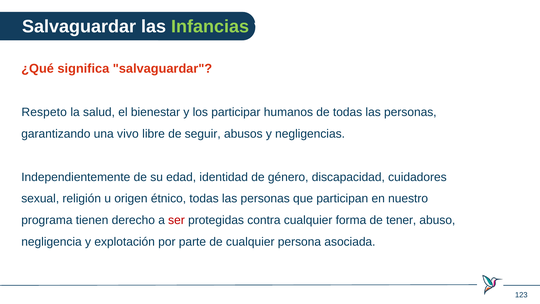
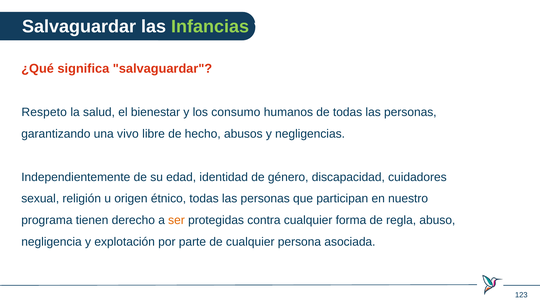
participar: participar -> consumo (236, 112)
seguir: seguir -> hecho (203, 134)
ser colour: red -> orange (176, 220)
tener: tener -> regla (401, 220)
